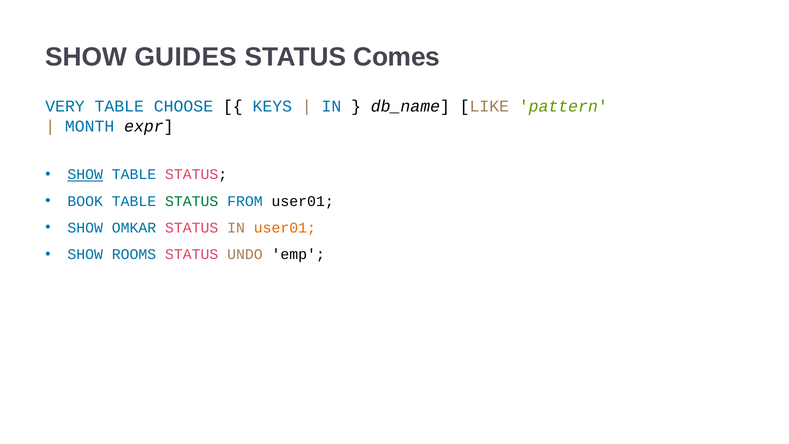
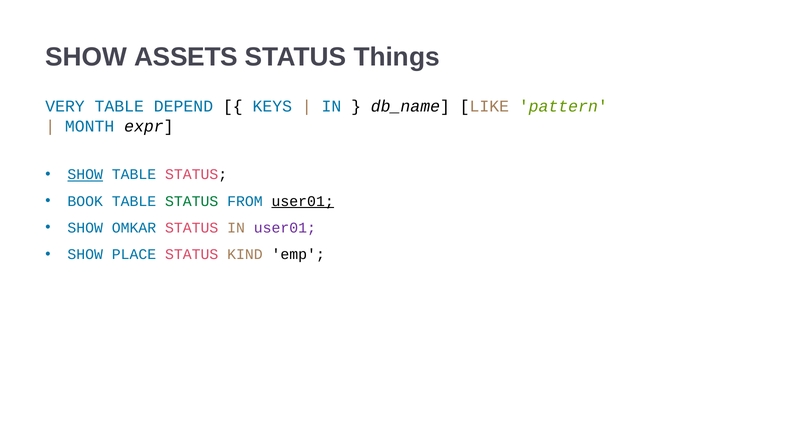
GUIDES: GUIDES -> ASSETS (186, 57)
Comes: Comes -> Things (397, 57)
CHOOSE: CHOOSE -> DEPEND (183, 106)
user01 underline: none -> present (303, 201)
user01 colour: orange -> purple (285, 228)
ROOMS: ROOMS -> PLACE (134, 254)
UNDO: UNDO -> KIND (245, 254)
